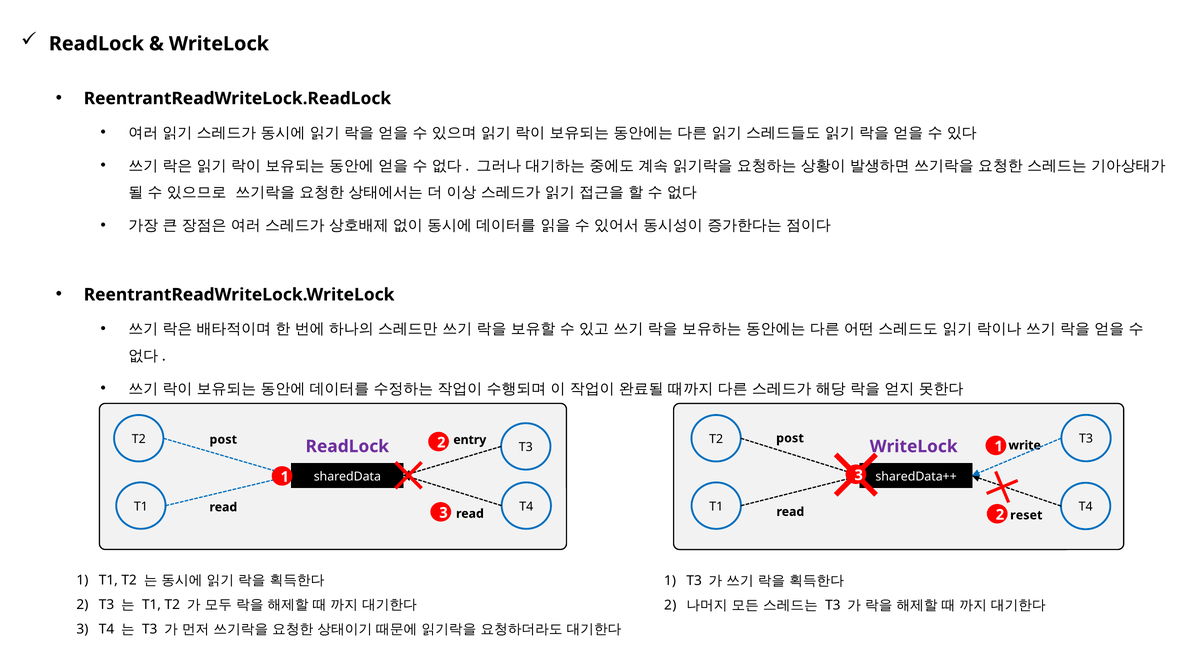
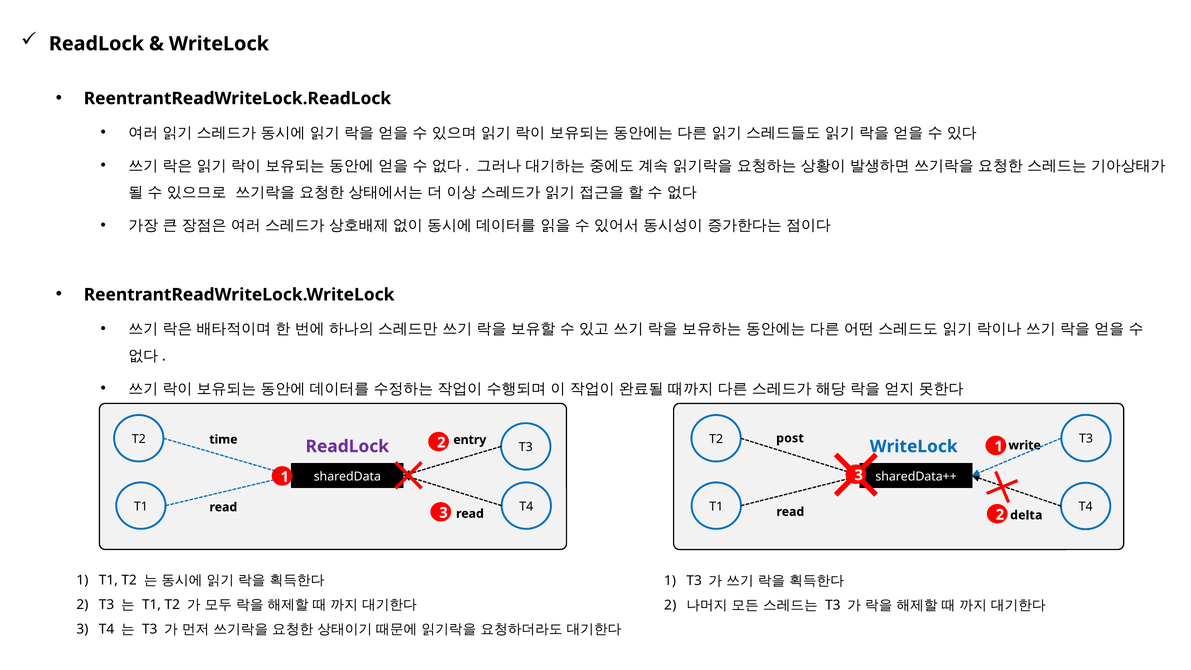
T2 post: post -> time (223, 439)
WriteLock colour: purple -> blue (914, 446)
reset: reset -> delta (1026, 515)
